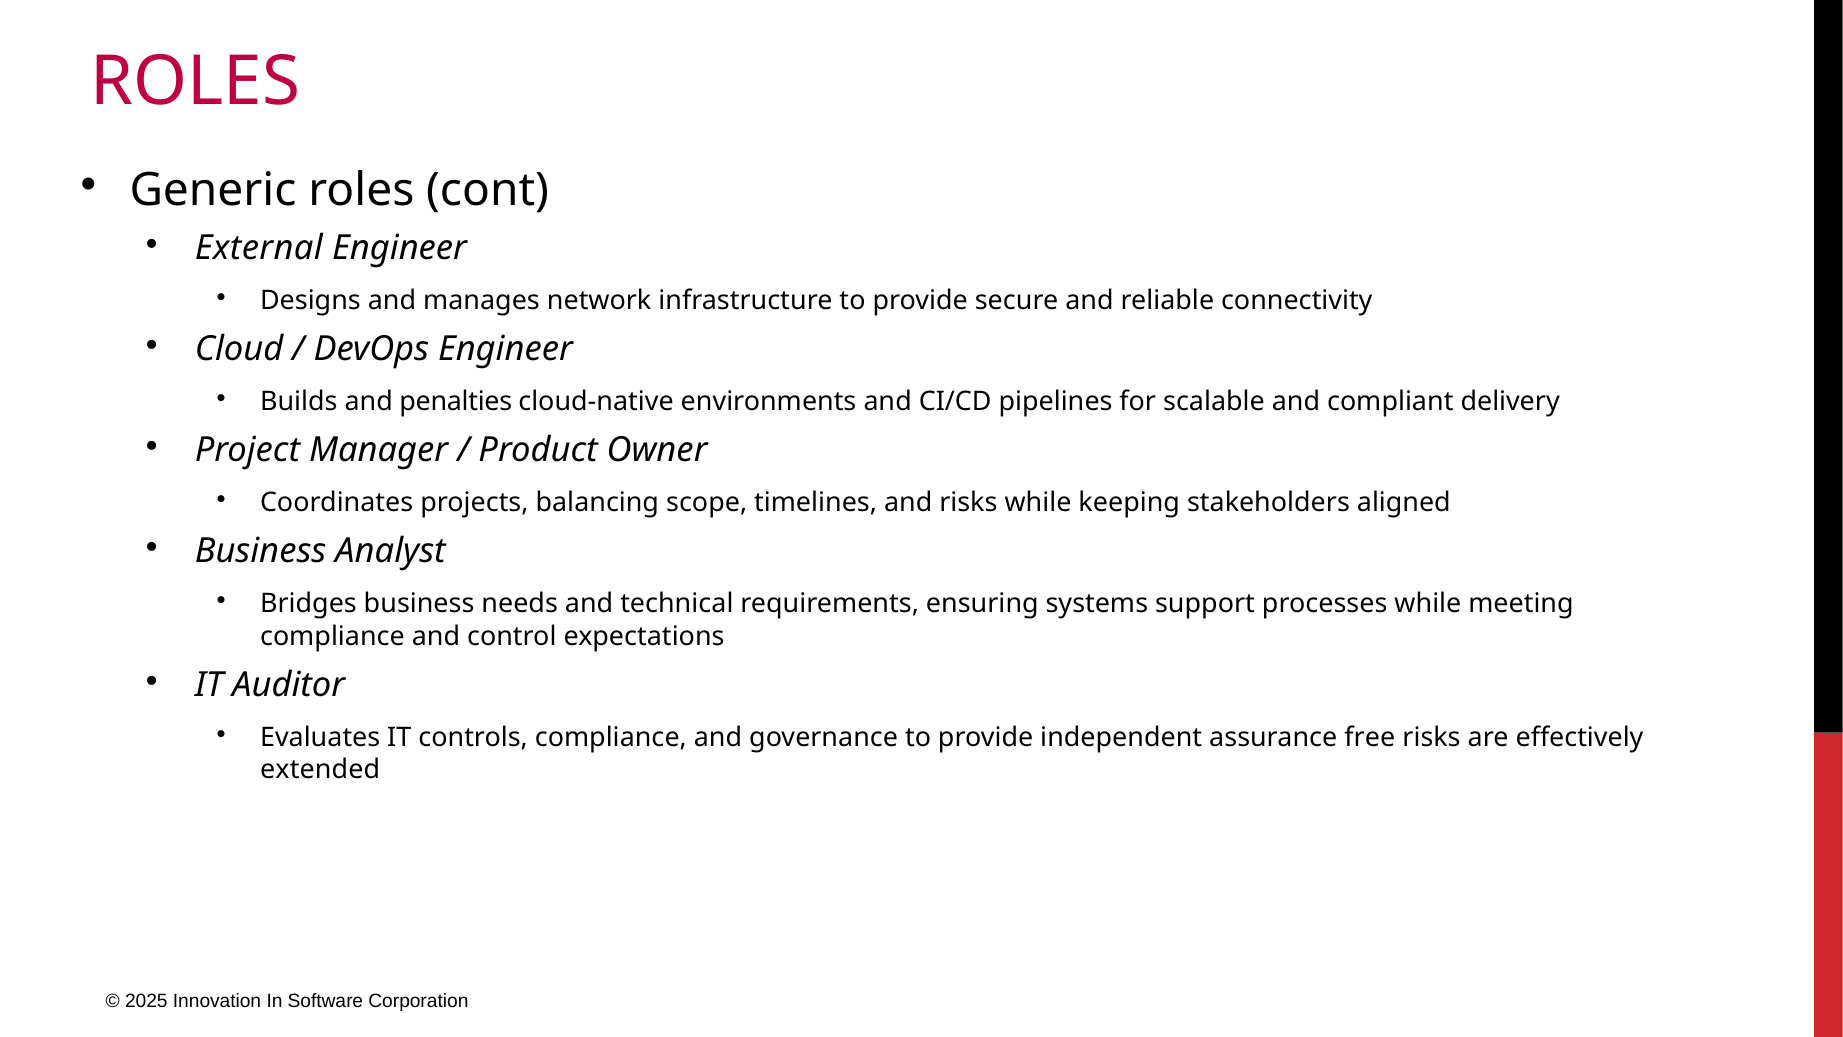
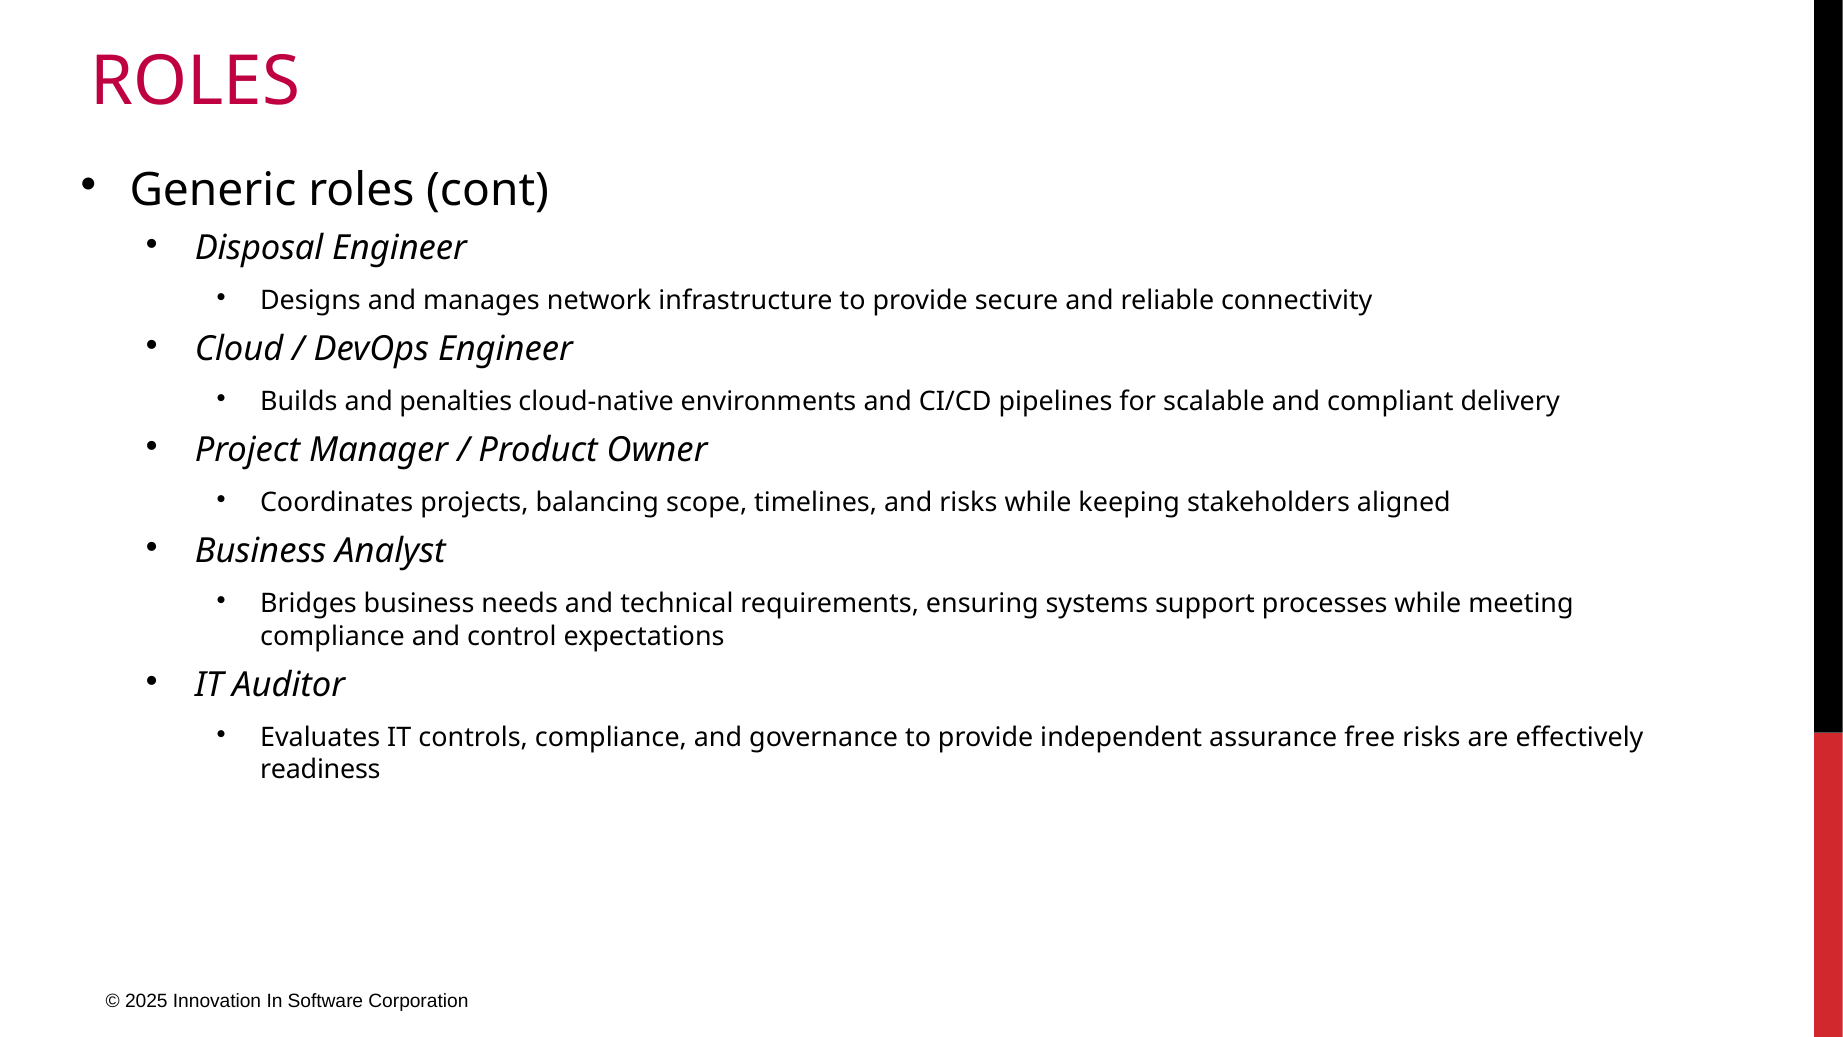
External: External -> Disposal (259, 248)
extended: extended -> readiness (320, 770)
